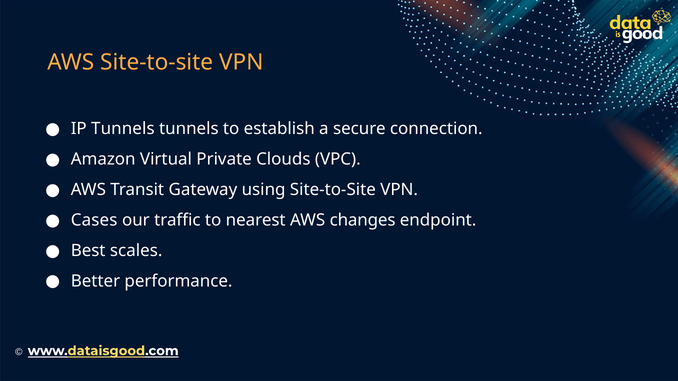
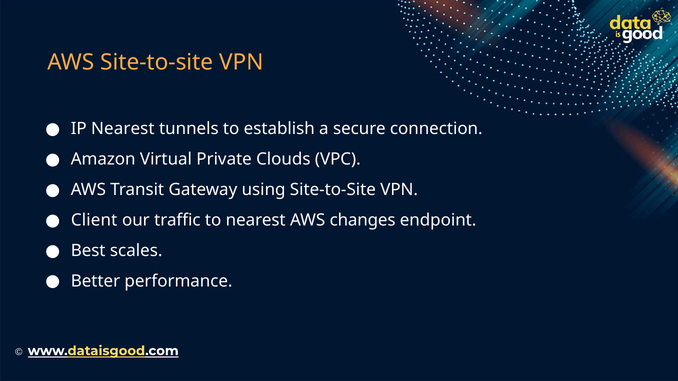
IP Tunnels: Tunnels -> Nearest (123, 129)
Cases: Cases -> Client (94, 220)
